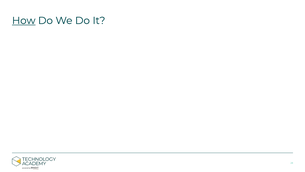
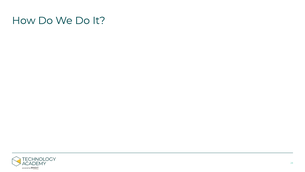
How underline: present -> none (24, 21)
